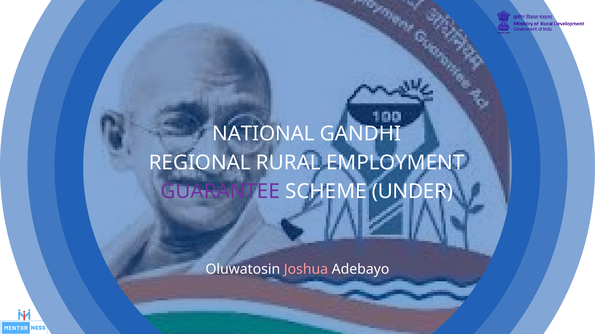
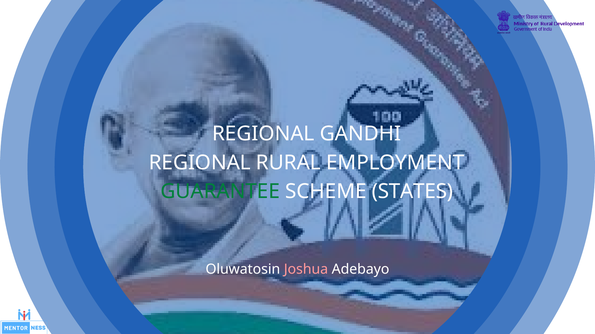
NATIONAL: NATIONAL -> REGIONAL (263, 134)
GUARANTEE colour: purple -> green (220, 192)
UNDER: UNDER -> STATES (412, 192)
